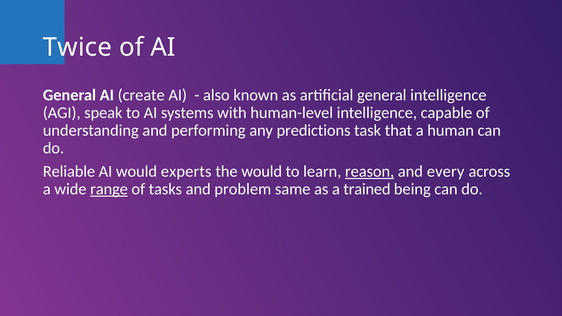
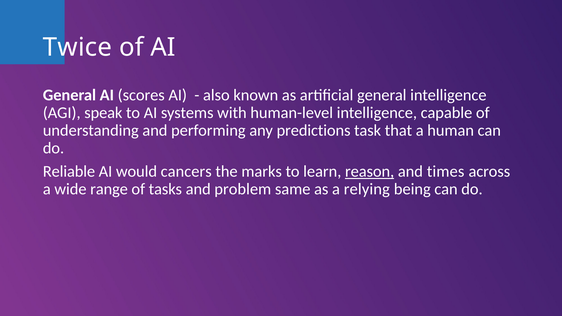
create: create -> scores (141, 95)
experts: experts -> cancers (186, 172)
the would: would -> marks (262, 172)
every: every -> times (446, 172)
range underline: present -> none (109, 189)
trained: trained -> relying (367, 189)
